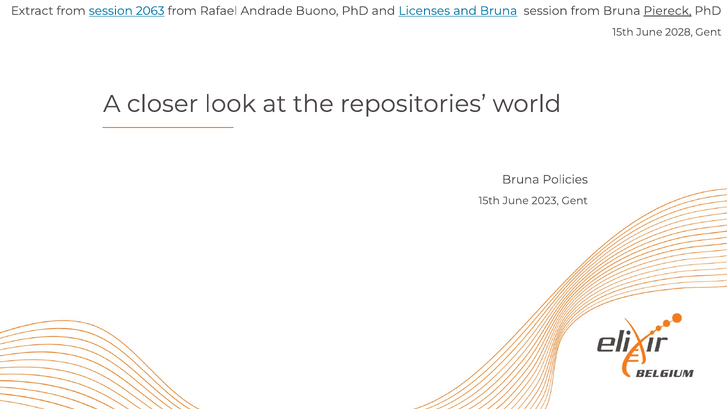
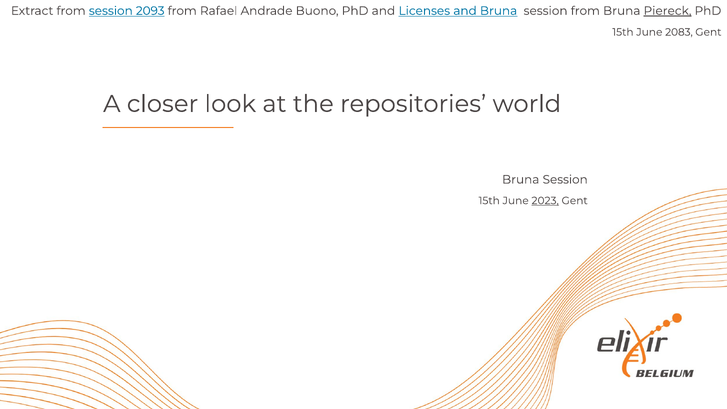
2063: 2063 -> 2093 (150, 11)
2028: 2028 -> 2083 (679, 32)
Policies: Policies -> Session (565, 180)
2023 underline: none -> present (545, 201)
